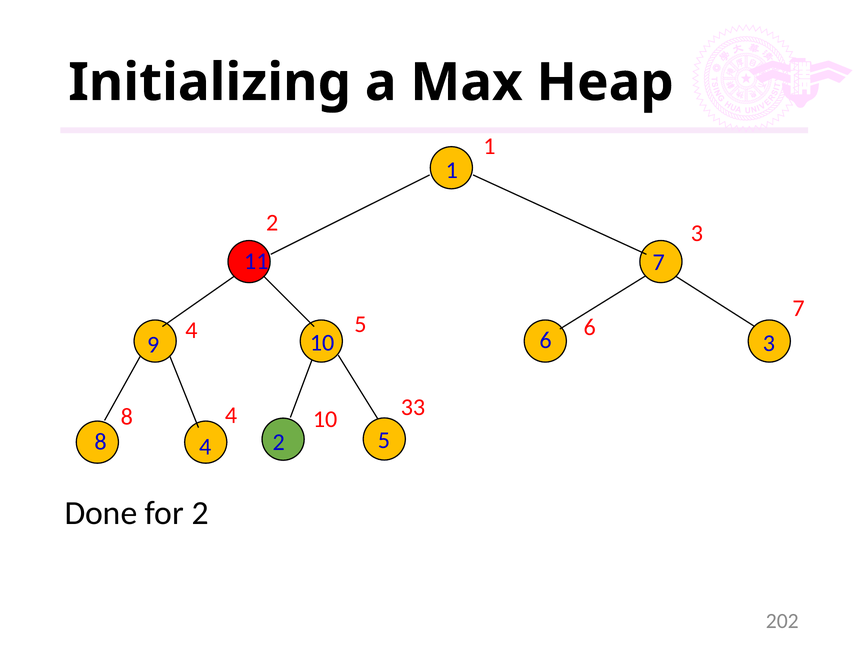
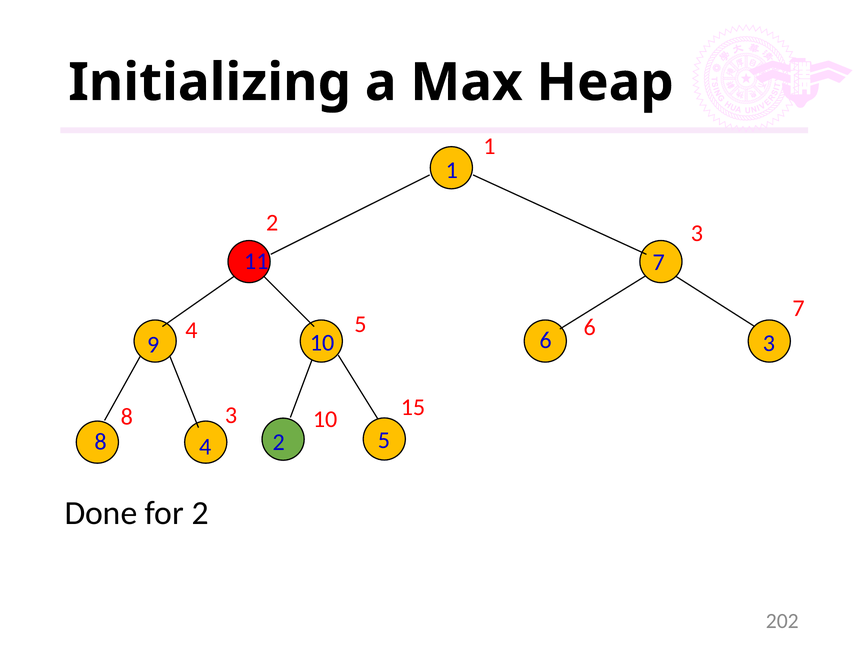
8 4: 4 -> 3 (231, 415)
33: 33 -> 15 (413, 408)
